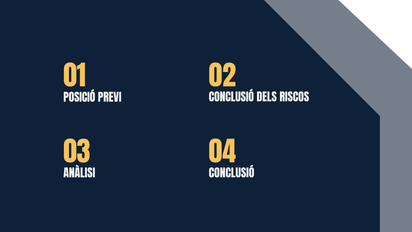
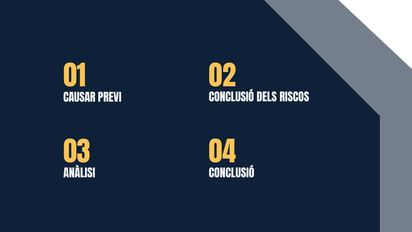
POSICIÓ: POSICIÓ -> CAUSAR (79, 98)
